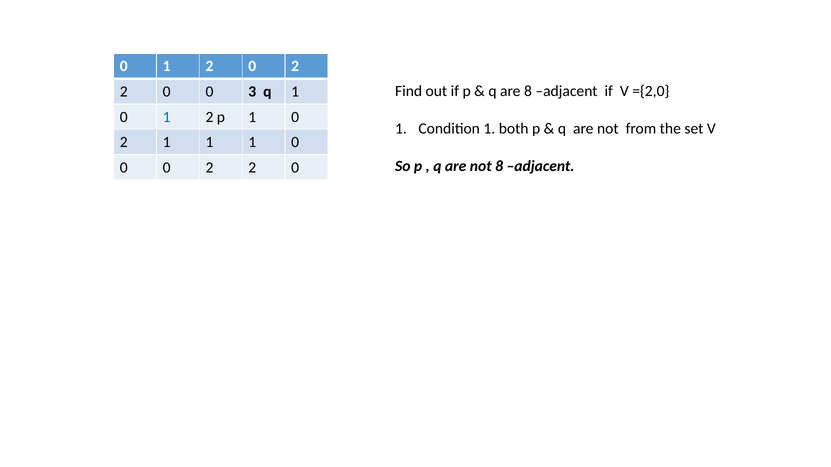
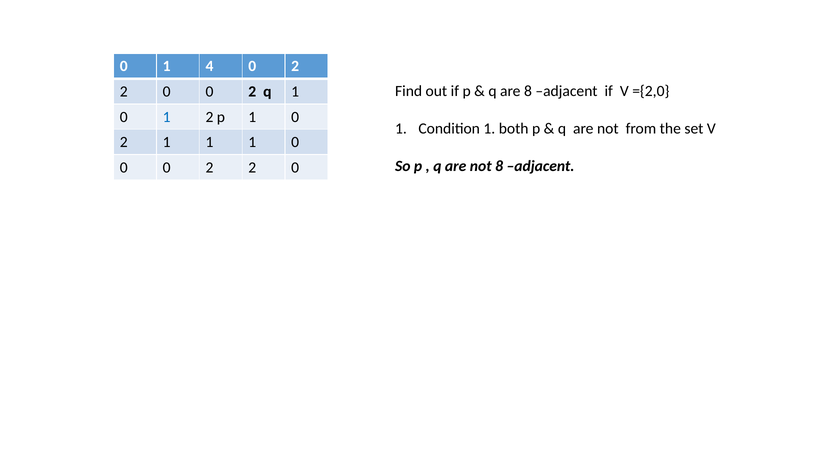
2: 2 -> 4 (209, 66)
2 0 0 3: 3 -> 2 (252, 92)
